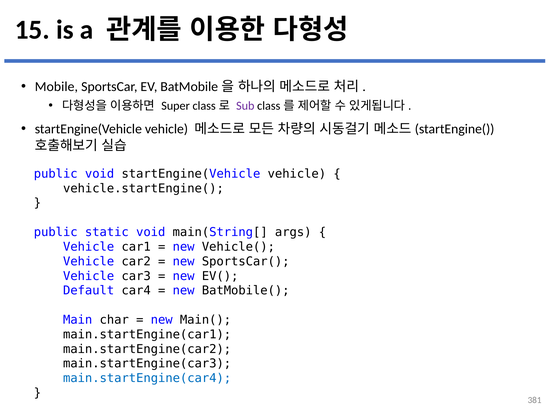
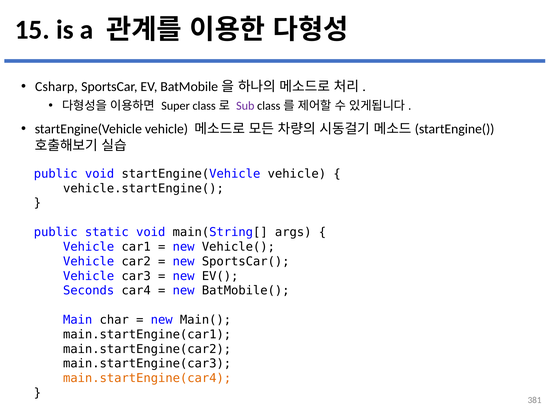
Mobile: Mobile -> Csharp (56, 87)
Default: Default -> Seconds (89, 291)
main.startEngine(car4 colour: blue -> orange (147, 378)
